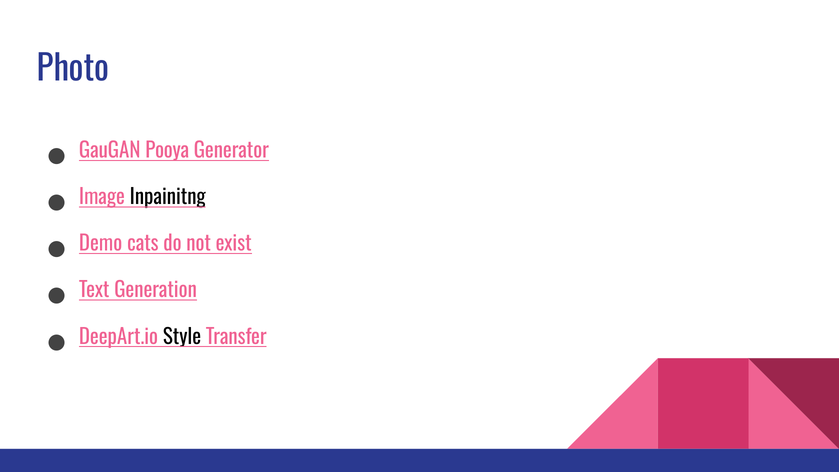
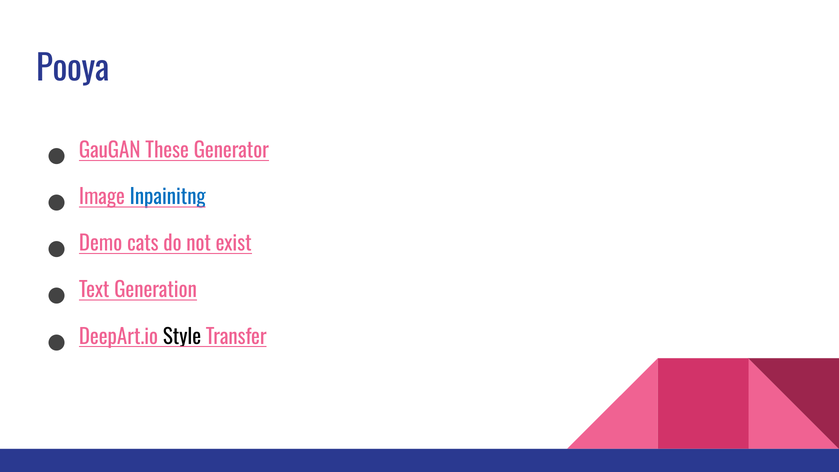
Photo: Photo -> Pooya (73, 69)
Pooya: Pooya -> These (167, 151)
Inpainitng colour: black -> blue (168, 197)
